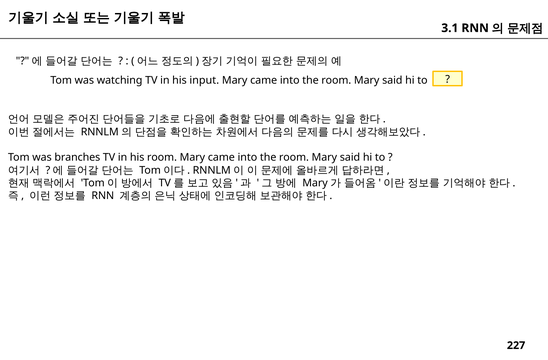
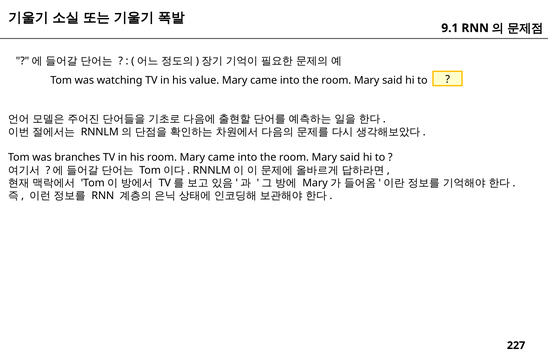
3.1: 3.1 -> 9.1 (450, 28)
input: input -> value (204, 80)
